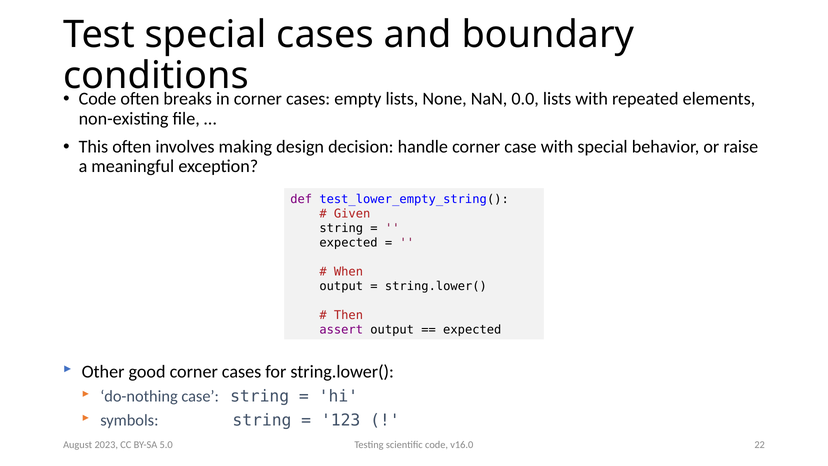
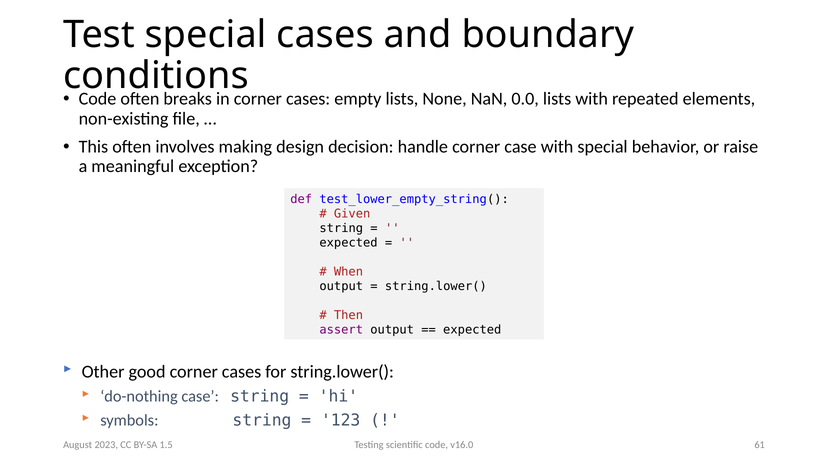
22: 22 -> 61 (760, 445)
5.0: 5.0 -> 1.5 (166, 445)
